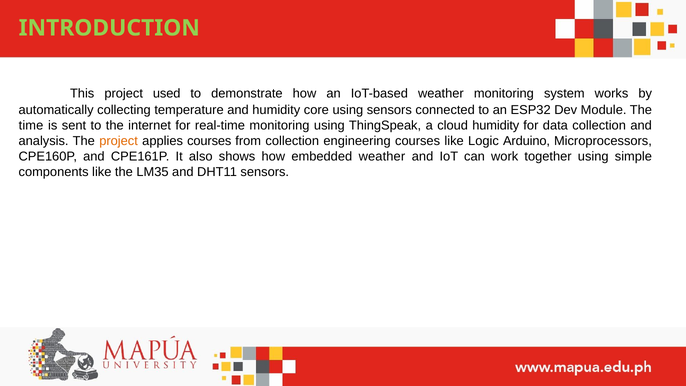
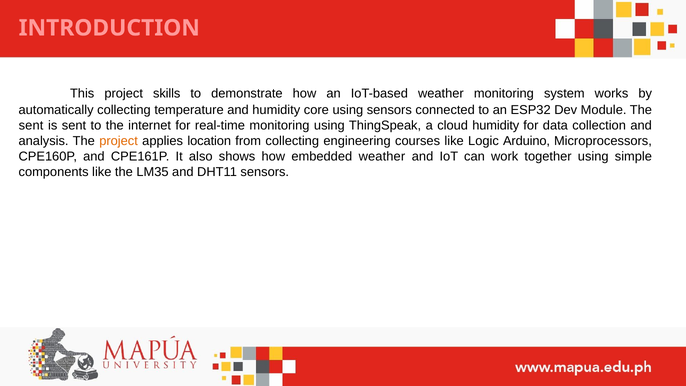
INTRODUCTION colour: light green -> pink (109, 28)
used: used -> skills (167, 94)
time: time -> sent (31, 125)
applies courses: courses -> location (209, 141)
from collection: collection -> collecting (292, 141)
